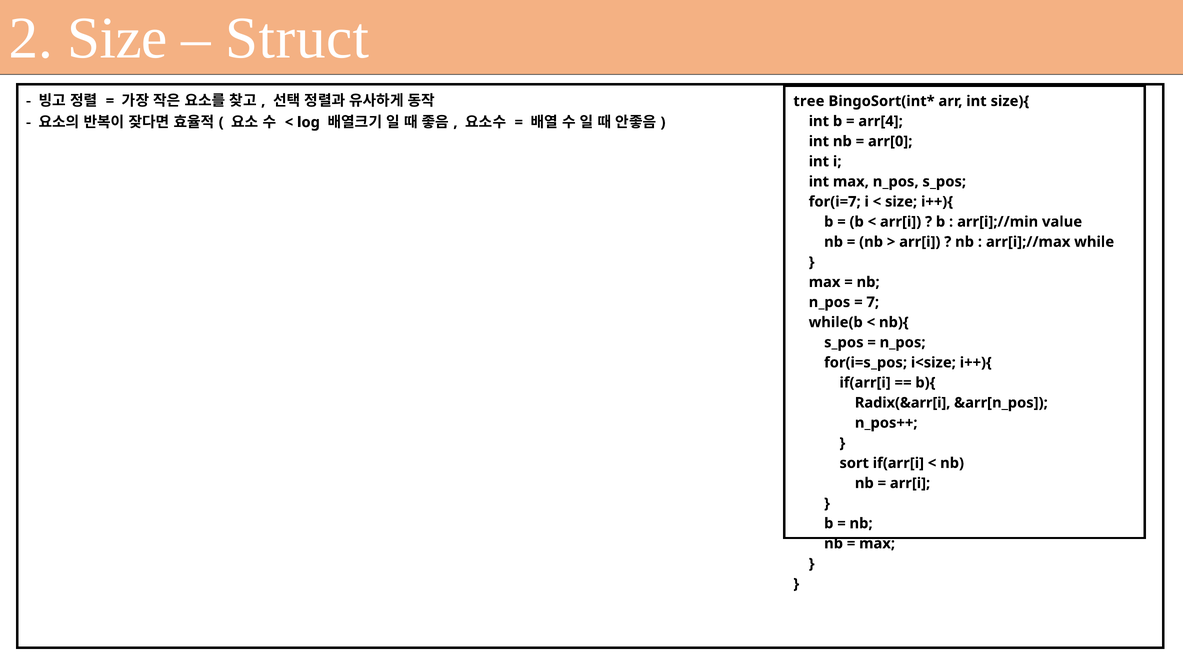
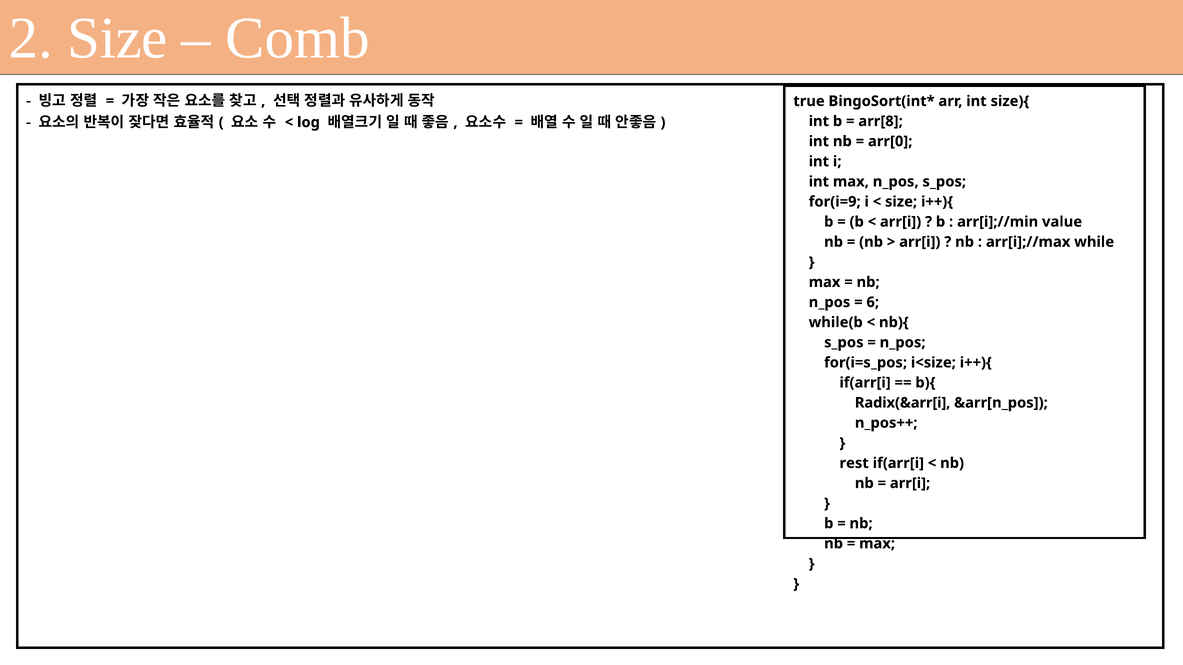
Struct: Struct -> Comb (298, 38)
tree: tree -> true (809, 101)
arr[4: arr[4 -> arr[8 (881, 121)
for(i=7: for(i=7 -> for(i=9 (835, 202)
7: 7 -> 6 (873, 302)
sort: sort -> rest (854, 463)
